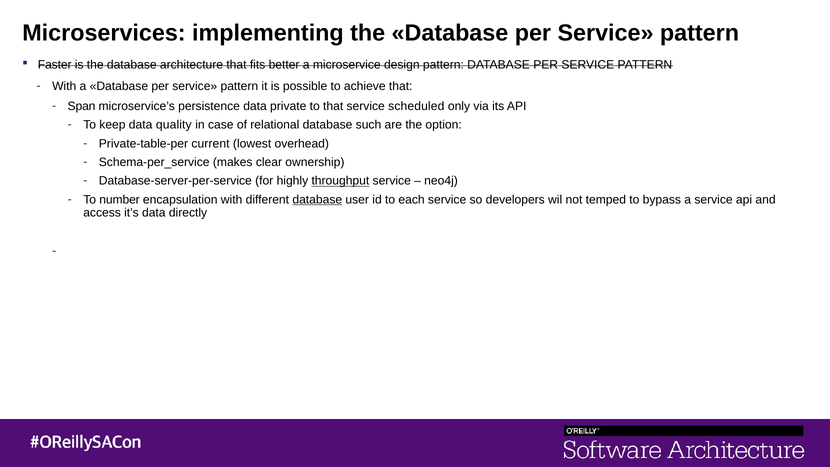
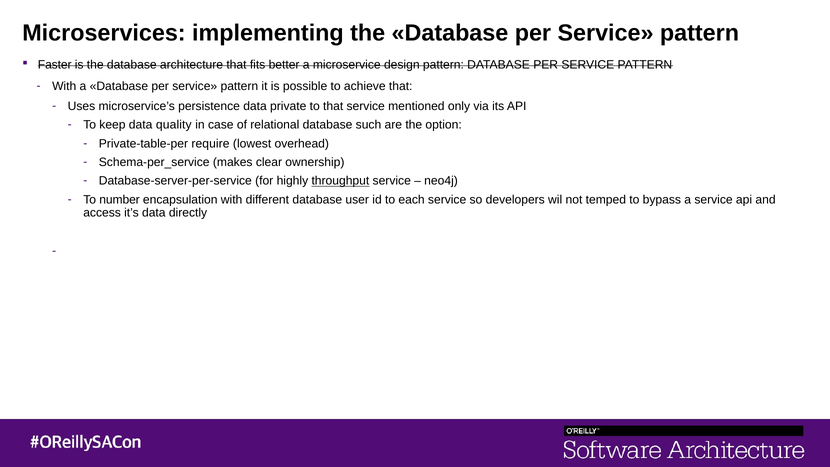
Span: Span -> Uses (81, 106)
scheduled: scheduled -> mentioned (416, 106)
current: current -> require (211, 144)
database underline: present -> none (317, 200)
